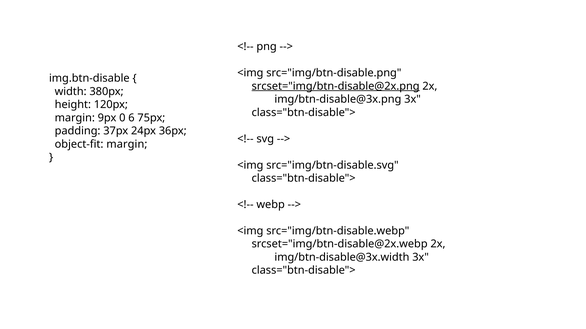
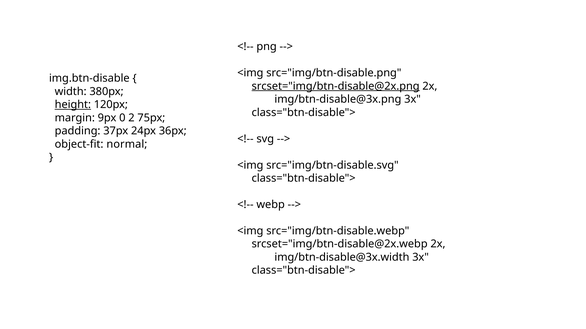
height underline: none -> present (73, 105)
6: 6 -> 2 (131, 118)
object-fit margin: margin -> normal (127, 144)
